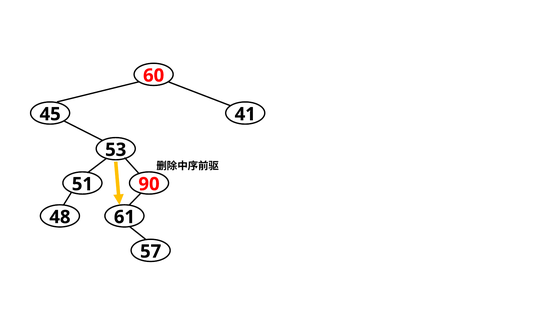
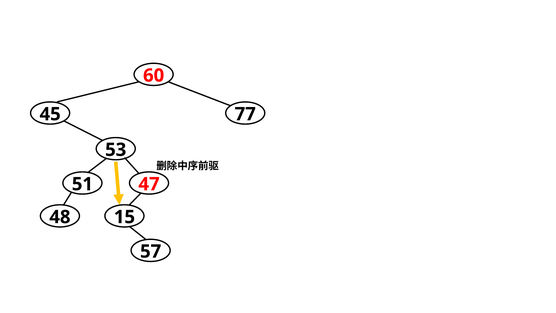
41: 41 -> 77 (245, 114)
90: 90 -> 47 (149, 184)
61: 61 -> 15 (124, 217)
